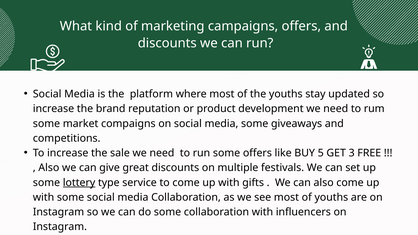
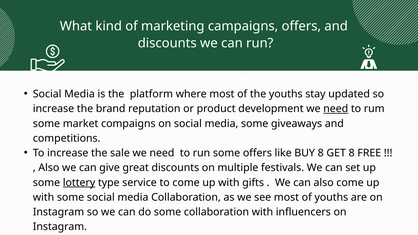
need underline: none -> present (336, 109)
BUY 5: 5 -> 8 (321, 153)
GET 3: 3 -> 8 (352, 153)
